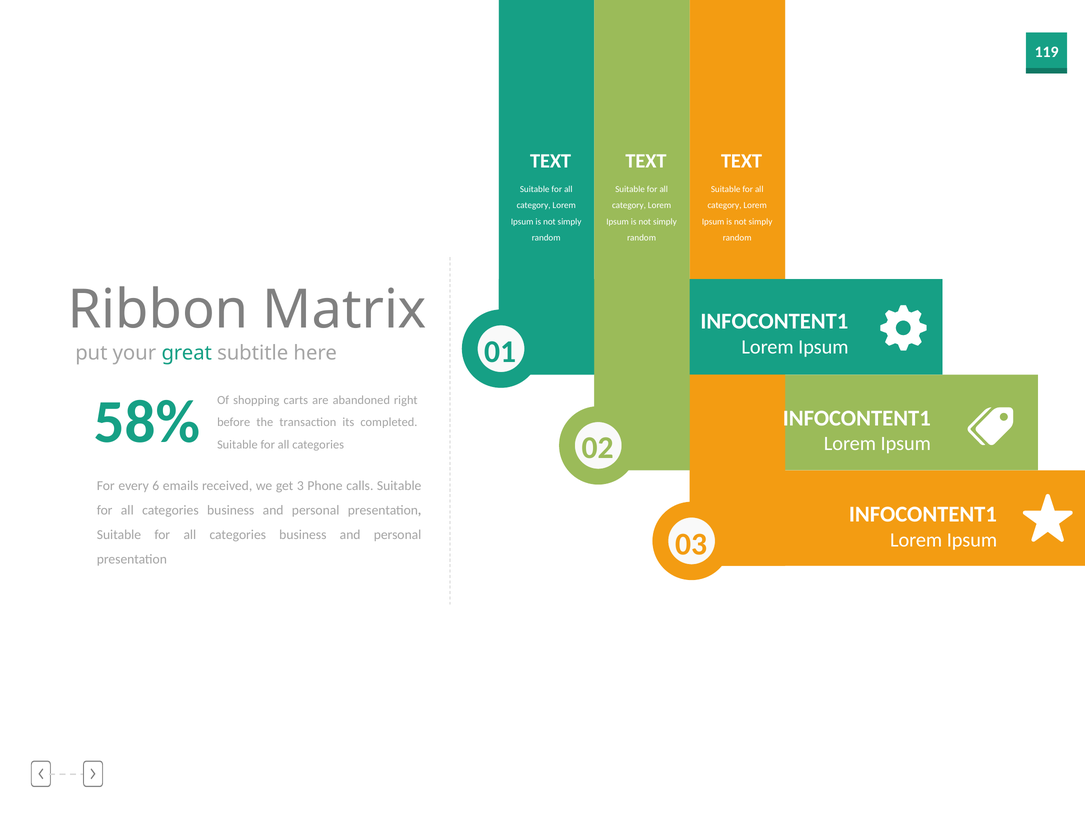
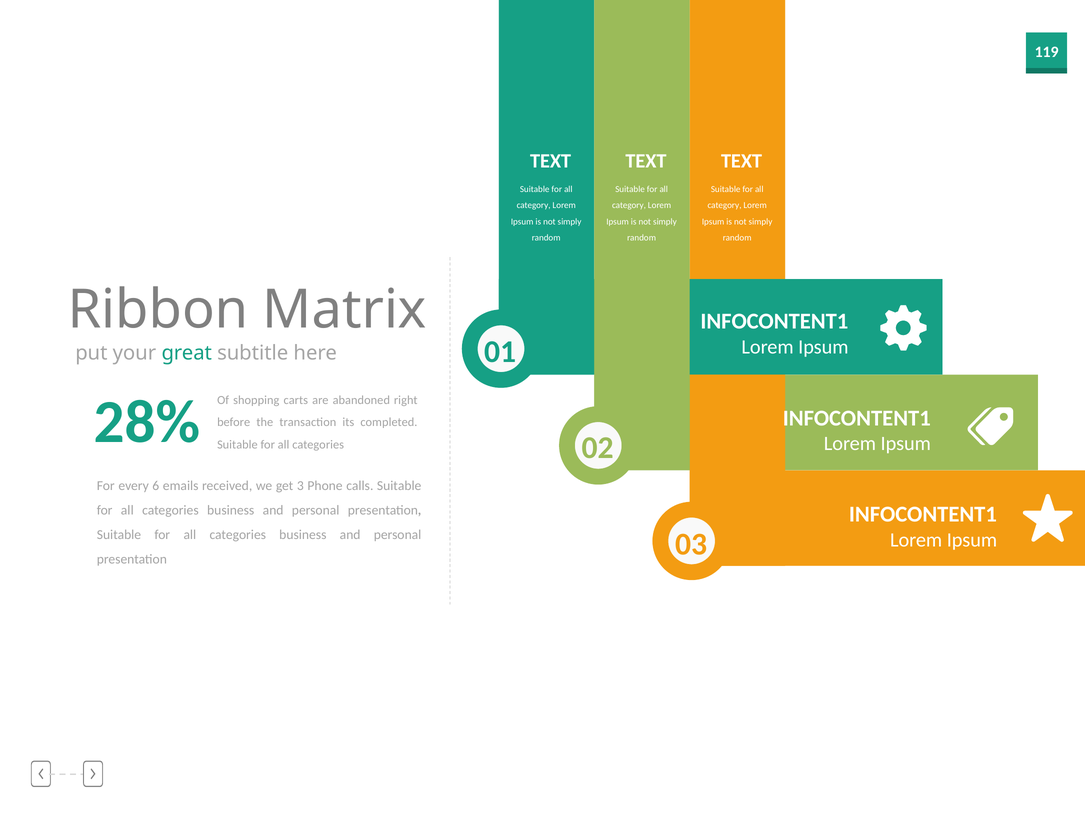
58%: 58% -> 28% (147, 422)
